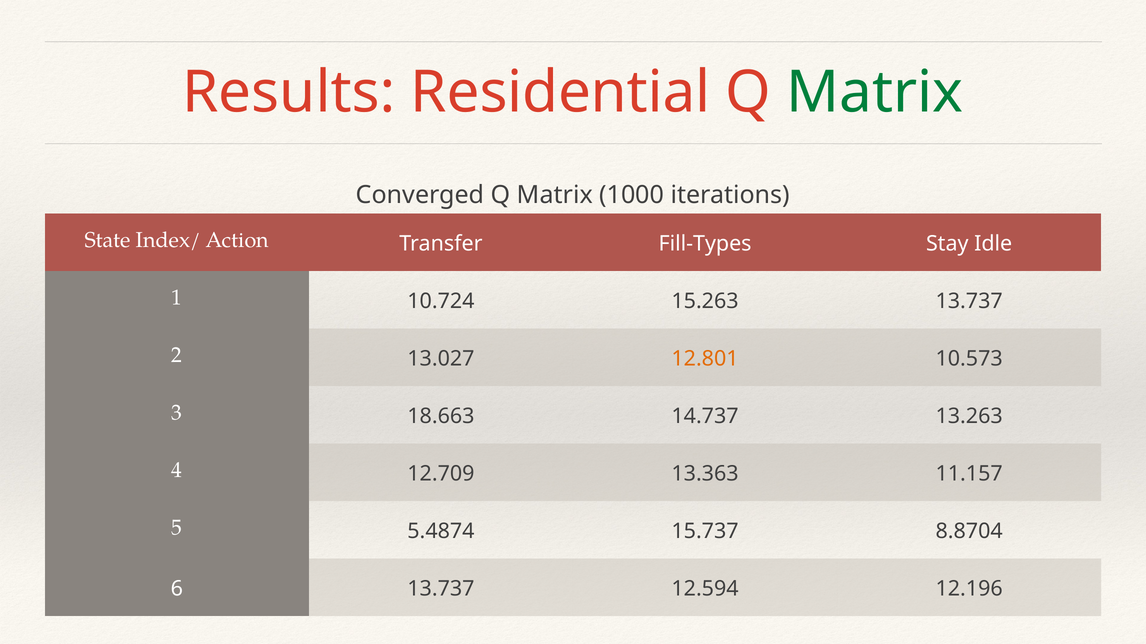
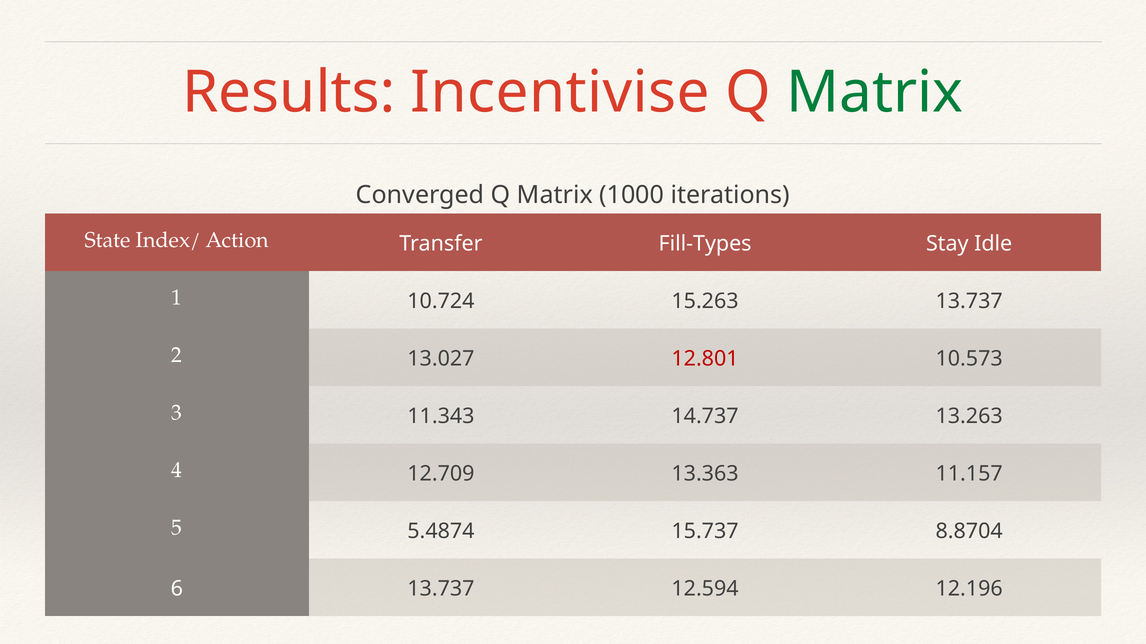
Residential: Residential -> Incentivise (560, 92)
12.801 colour: orange -> red (705, 359)
18.663: 18.663 -> 11.343 (441, 416)
